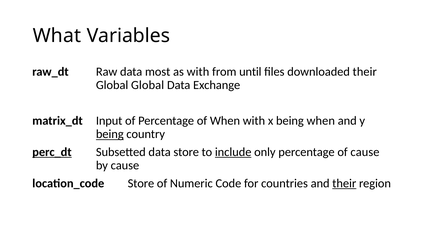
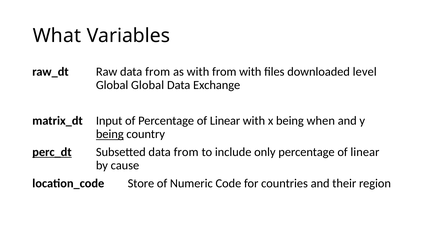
Raw data most: most -> from (158, 72)
from until: until -> with (250, 72)
downloaded their: their -> level (365, 72)
of Percentage of When: When -> Linear (225, 121)
Subsetted data store: store -> from (186, 152)
include underline: present -> none (233, 152)
only percentage of cause: cause -> linear (365, 152)
their underline: present -> none (344, 183)
